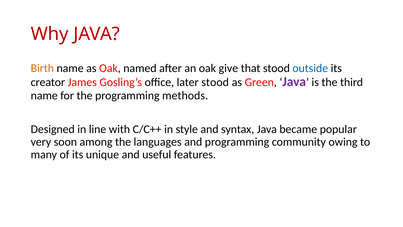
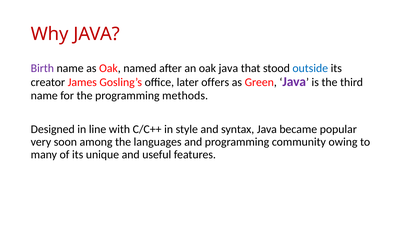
Birth colour: orange -> purple (42, 68)
oak give: give -> java (228, 68)
later stood: stood -> offers (215, 82)
